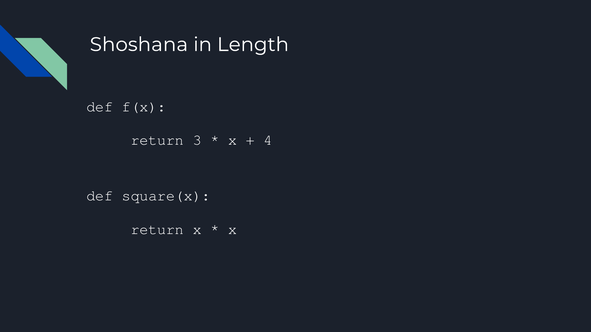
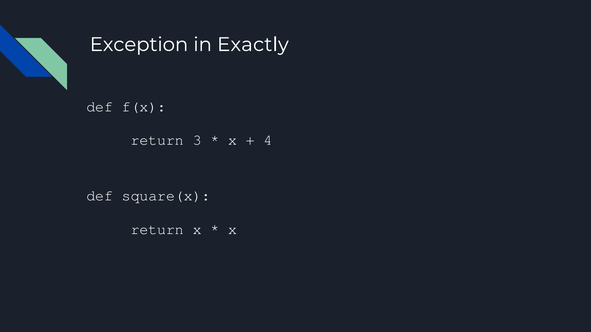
Shoshana: Shoshana -> Exception (139, 45)
Length: Length -> Exactly (253, 45)
